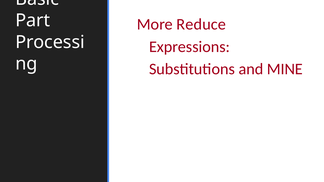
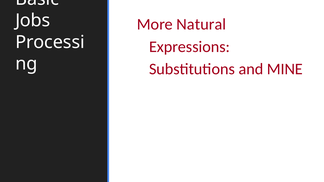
Part: Part -> Jobs (33, 21)
Reduce: Reduce -> Natural (201, 24)
